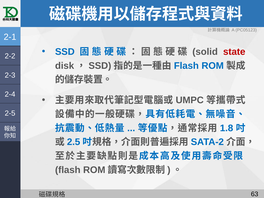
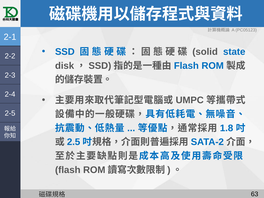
state colour: red -> blue (234, 52)
